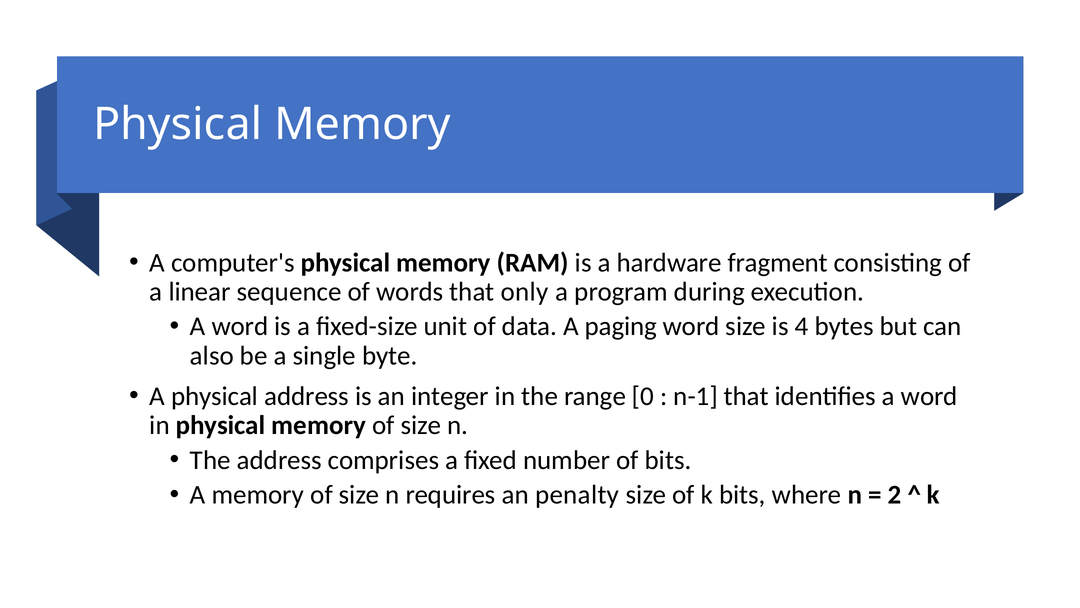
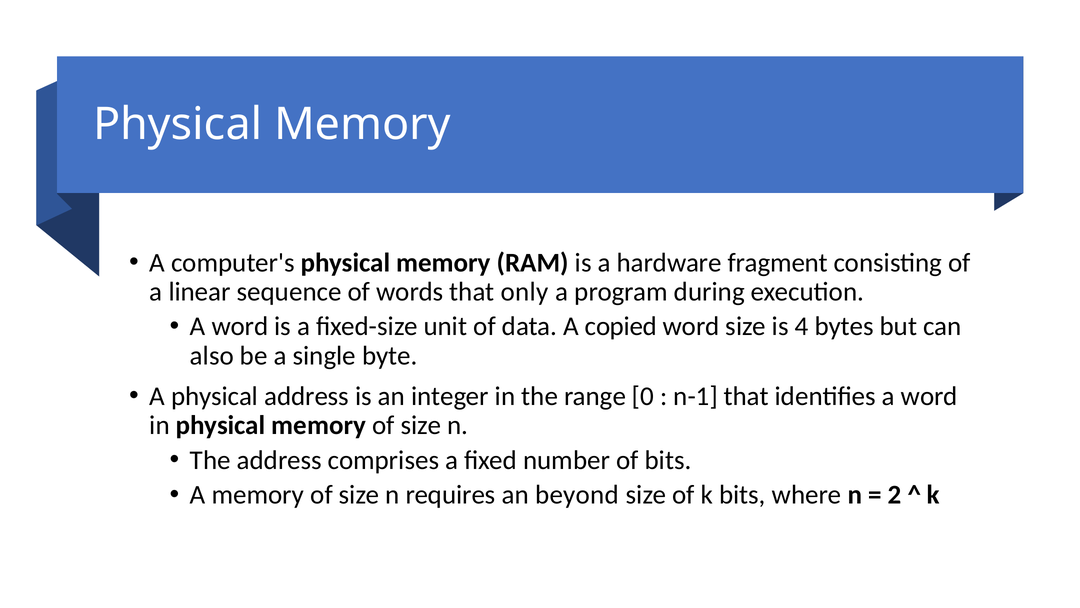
paging: paging -> copied (621, 326)
penalty: penalty -> beyond (577, 494)
